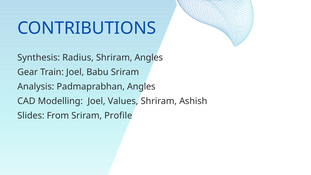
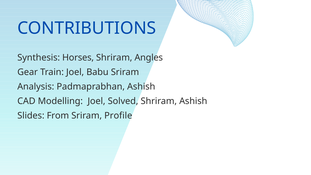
Radius: Radius -> Horses (78, 58)
Padmaprabhan Angles: Angles -> Ashish (141, 87)
Values: Values -> Solved (123, 101)
